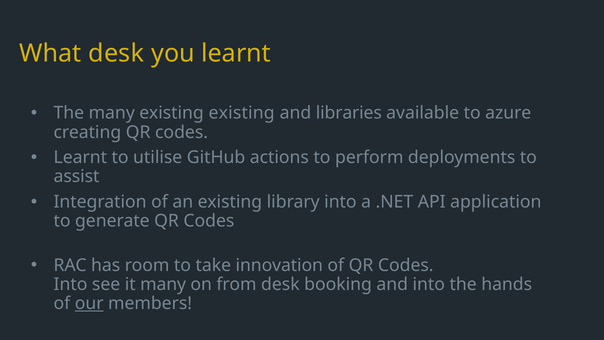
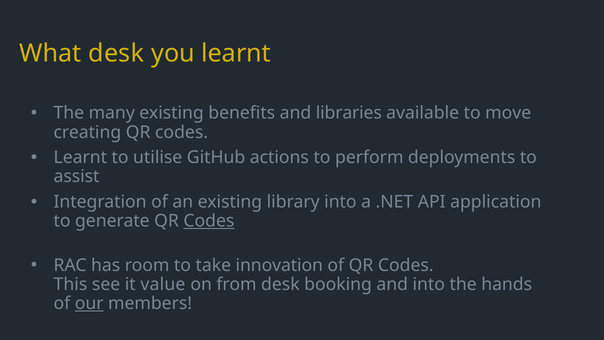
existing existing: existing -> benefits (242, 113)
azure: azure -> move (508, 113)
Codes underline: none -> present (209, 221)
Into: Into -> This (70, 284)
it many: many -> value (163, 284)
